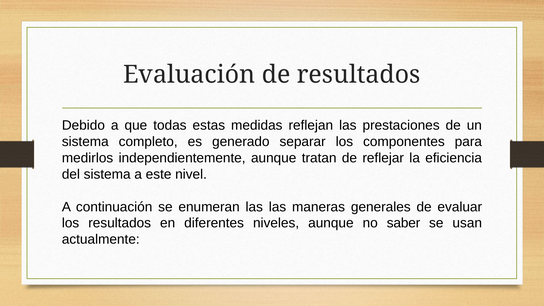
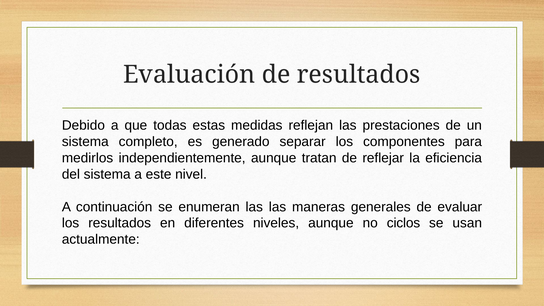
saber: saber -> ciclos (404, 223)
